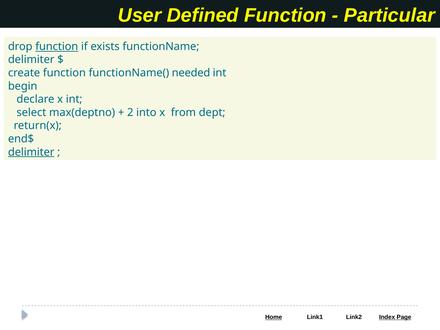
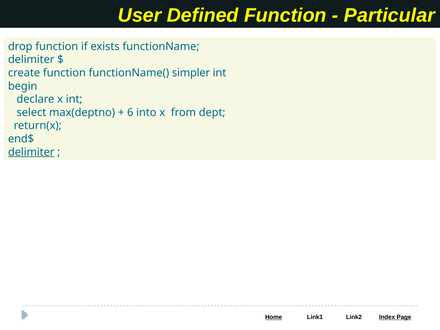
function underline: present -> none (57, 46)
needed: needed -> simpler (191, 73)
2: 2 -> 6 (130, 112)
